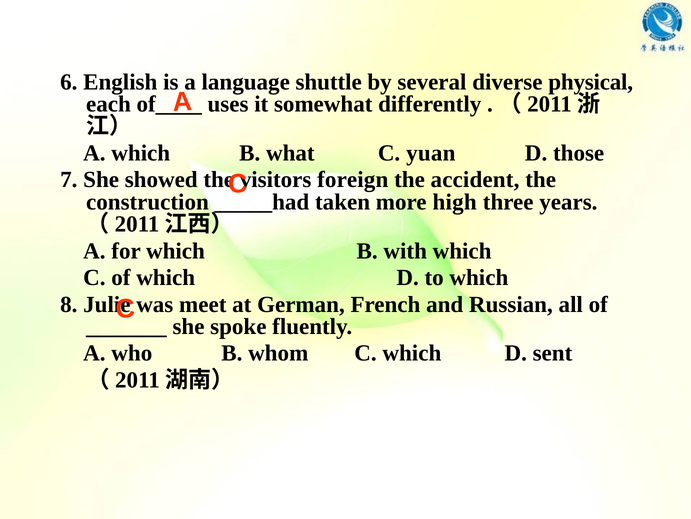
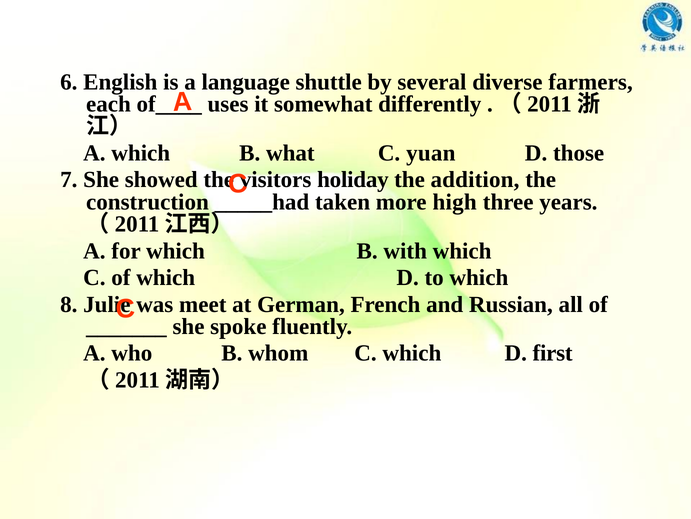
physical: physical -> farmers (591, 82)
foreign: foreign -> holiday (353, 180)
accident: accident -> addition (475, 180)
sent: sent -> first (553, 353)
